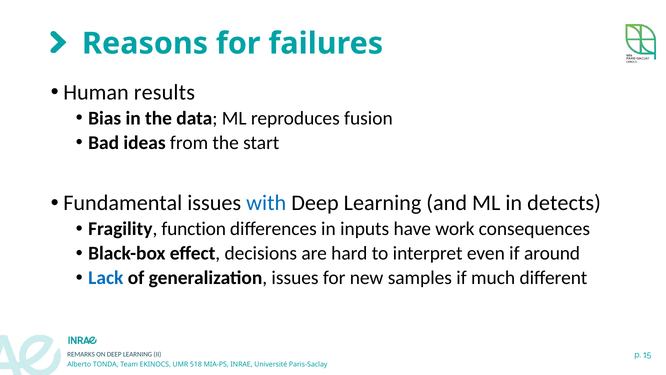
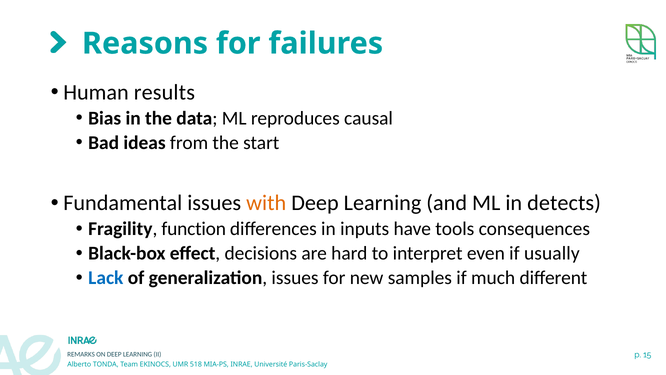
fusion: fusion -> causal (368, 118)
with colour: blue -> orange (266, 203)
work: work -> tools (455, 229)
around: around -> usually (552, 253)
